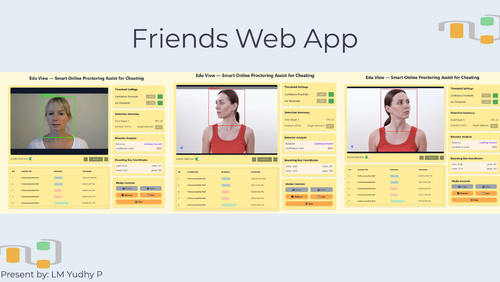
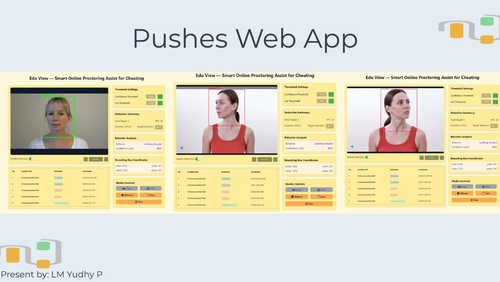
Friends: Friends -> Pushes (180, 39)
